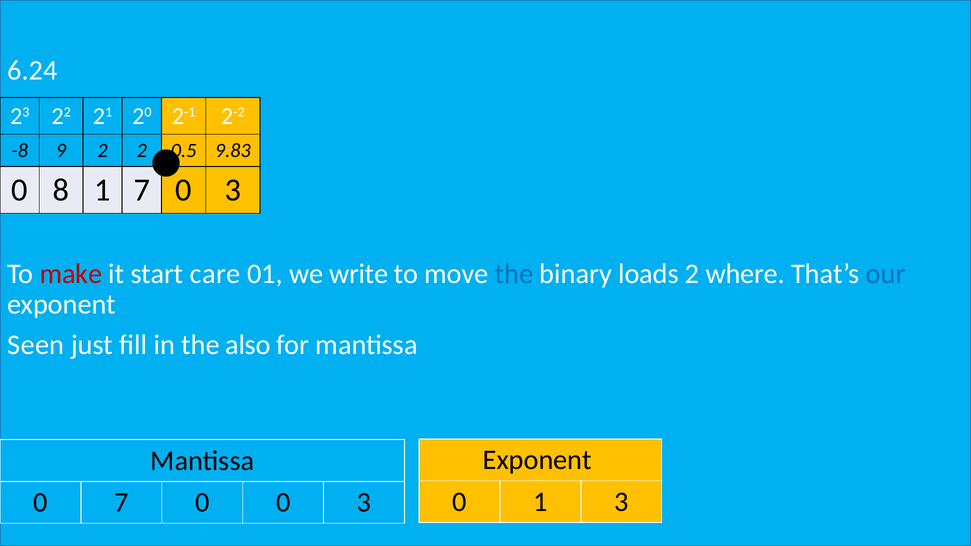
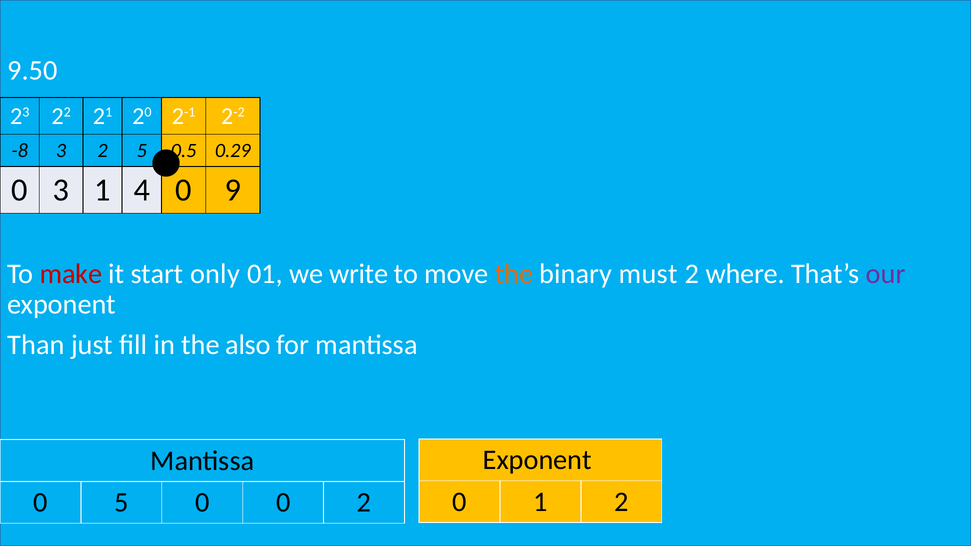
6.24: 6.24 -> 9.50 (32, 70)
-8 9: 9 -> 3 (61, 151)
2 2: 2 -> 5 (142, 151)
9.83: 9.83 -> 0.29 (233, 151)
0 8: 8 -> 3 (61, 190)
1 7: 7 -> 4 (142, 190)
3: 3 -> 9 (233, 190)
care: care -> only (215, 274)
the colour: blue -> orange (514, 274)
loads: loads -> must (648, 274)
our colour: blue -> purple (886, 274)
Seen: Seen -> Than (36, 345)
1 3: 3 -> 2 (621, 502)
0 7: 7 -> 5 (121, 503)
0 0 3: 3 -> 2 (364, 503)
